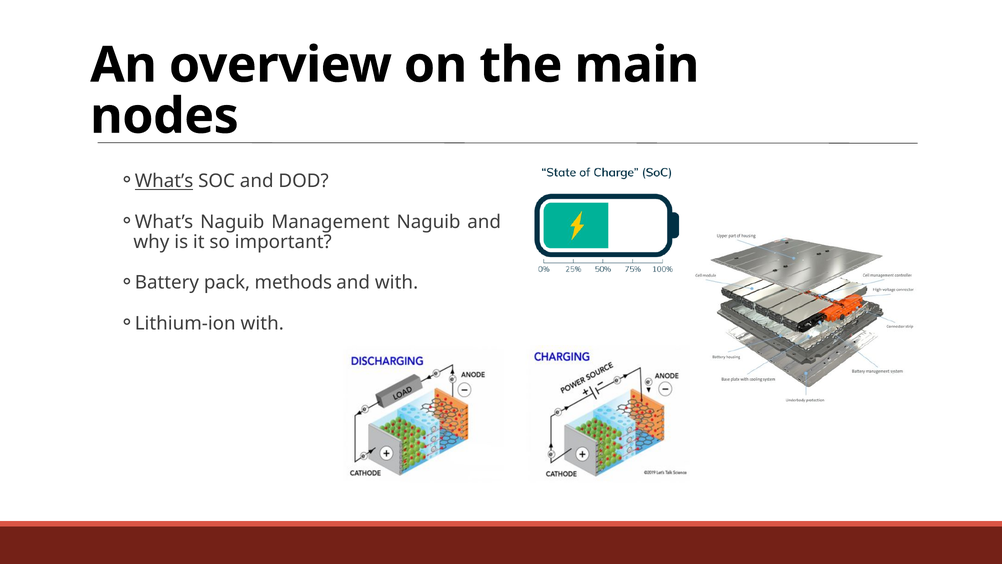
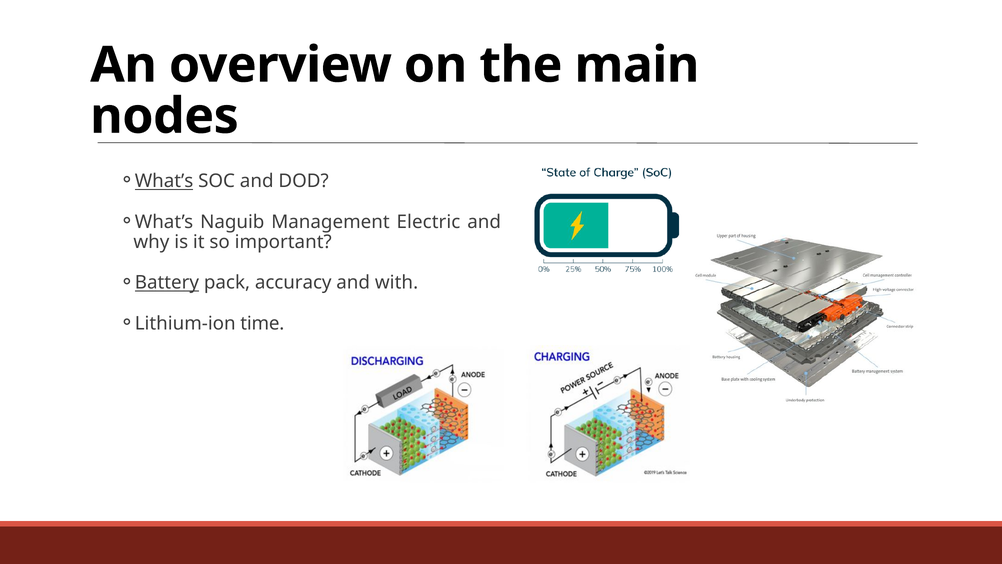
Management Naguib: Naguib -> Electric (428, 222)
Battery underline: none -> present (167, 283)
methods: methods -> accuracy (293, 283)
Lithium-ion with: with -> time (262, 323)
